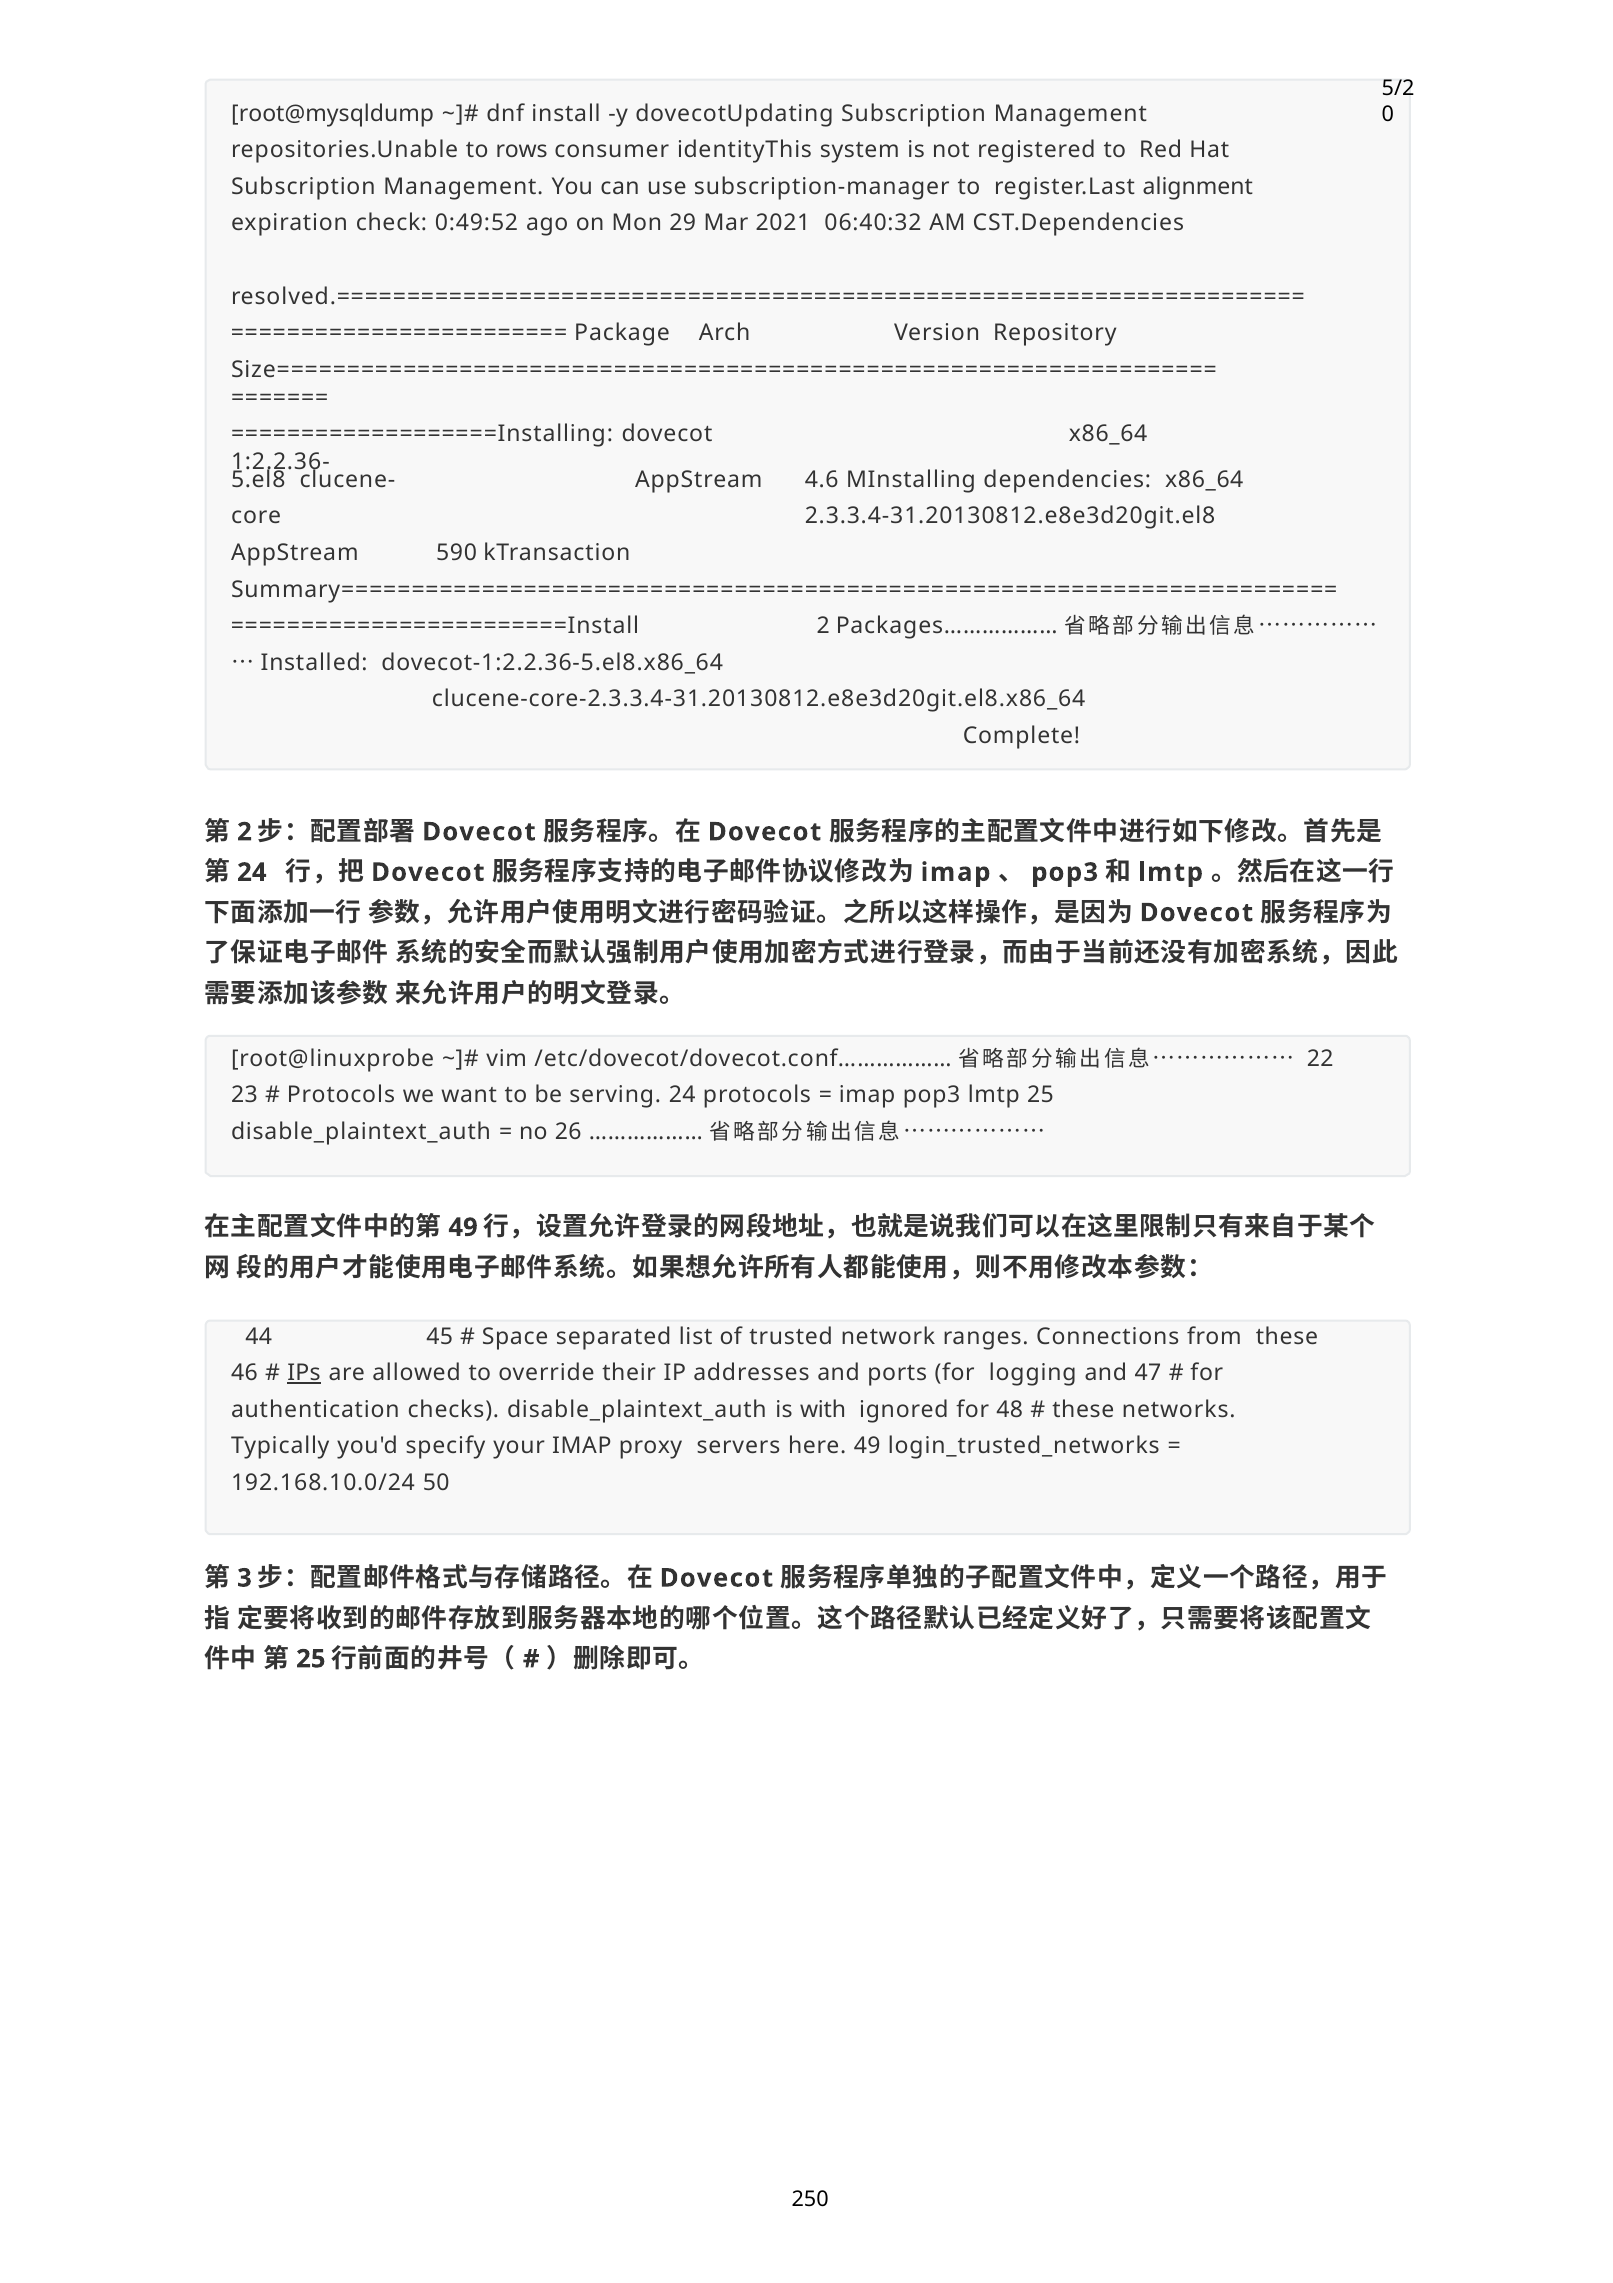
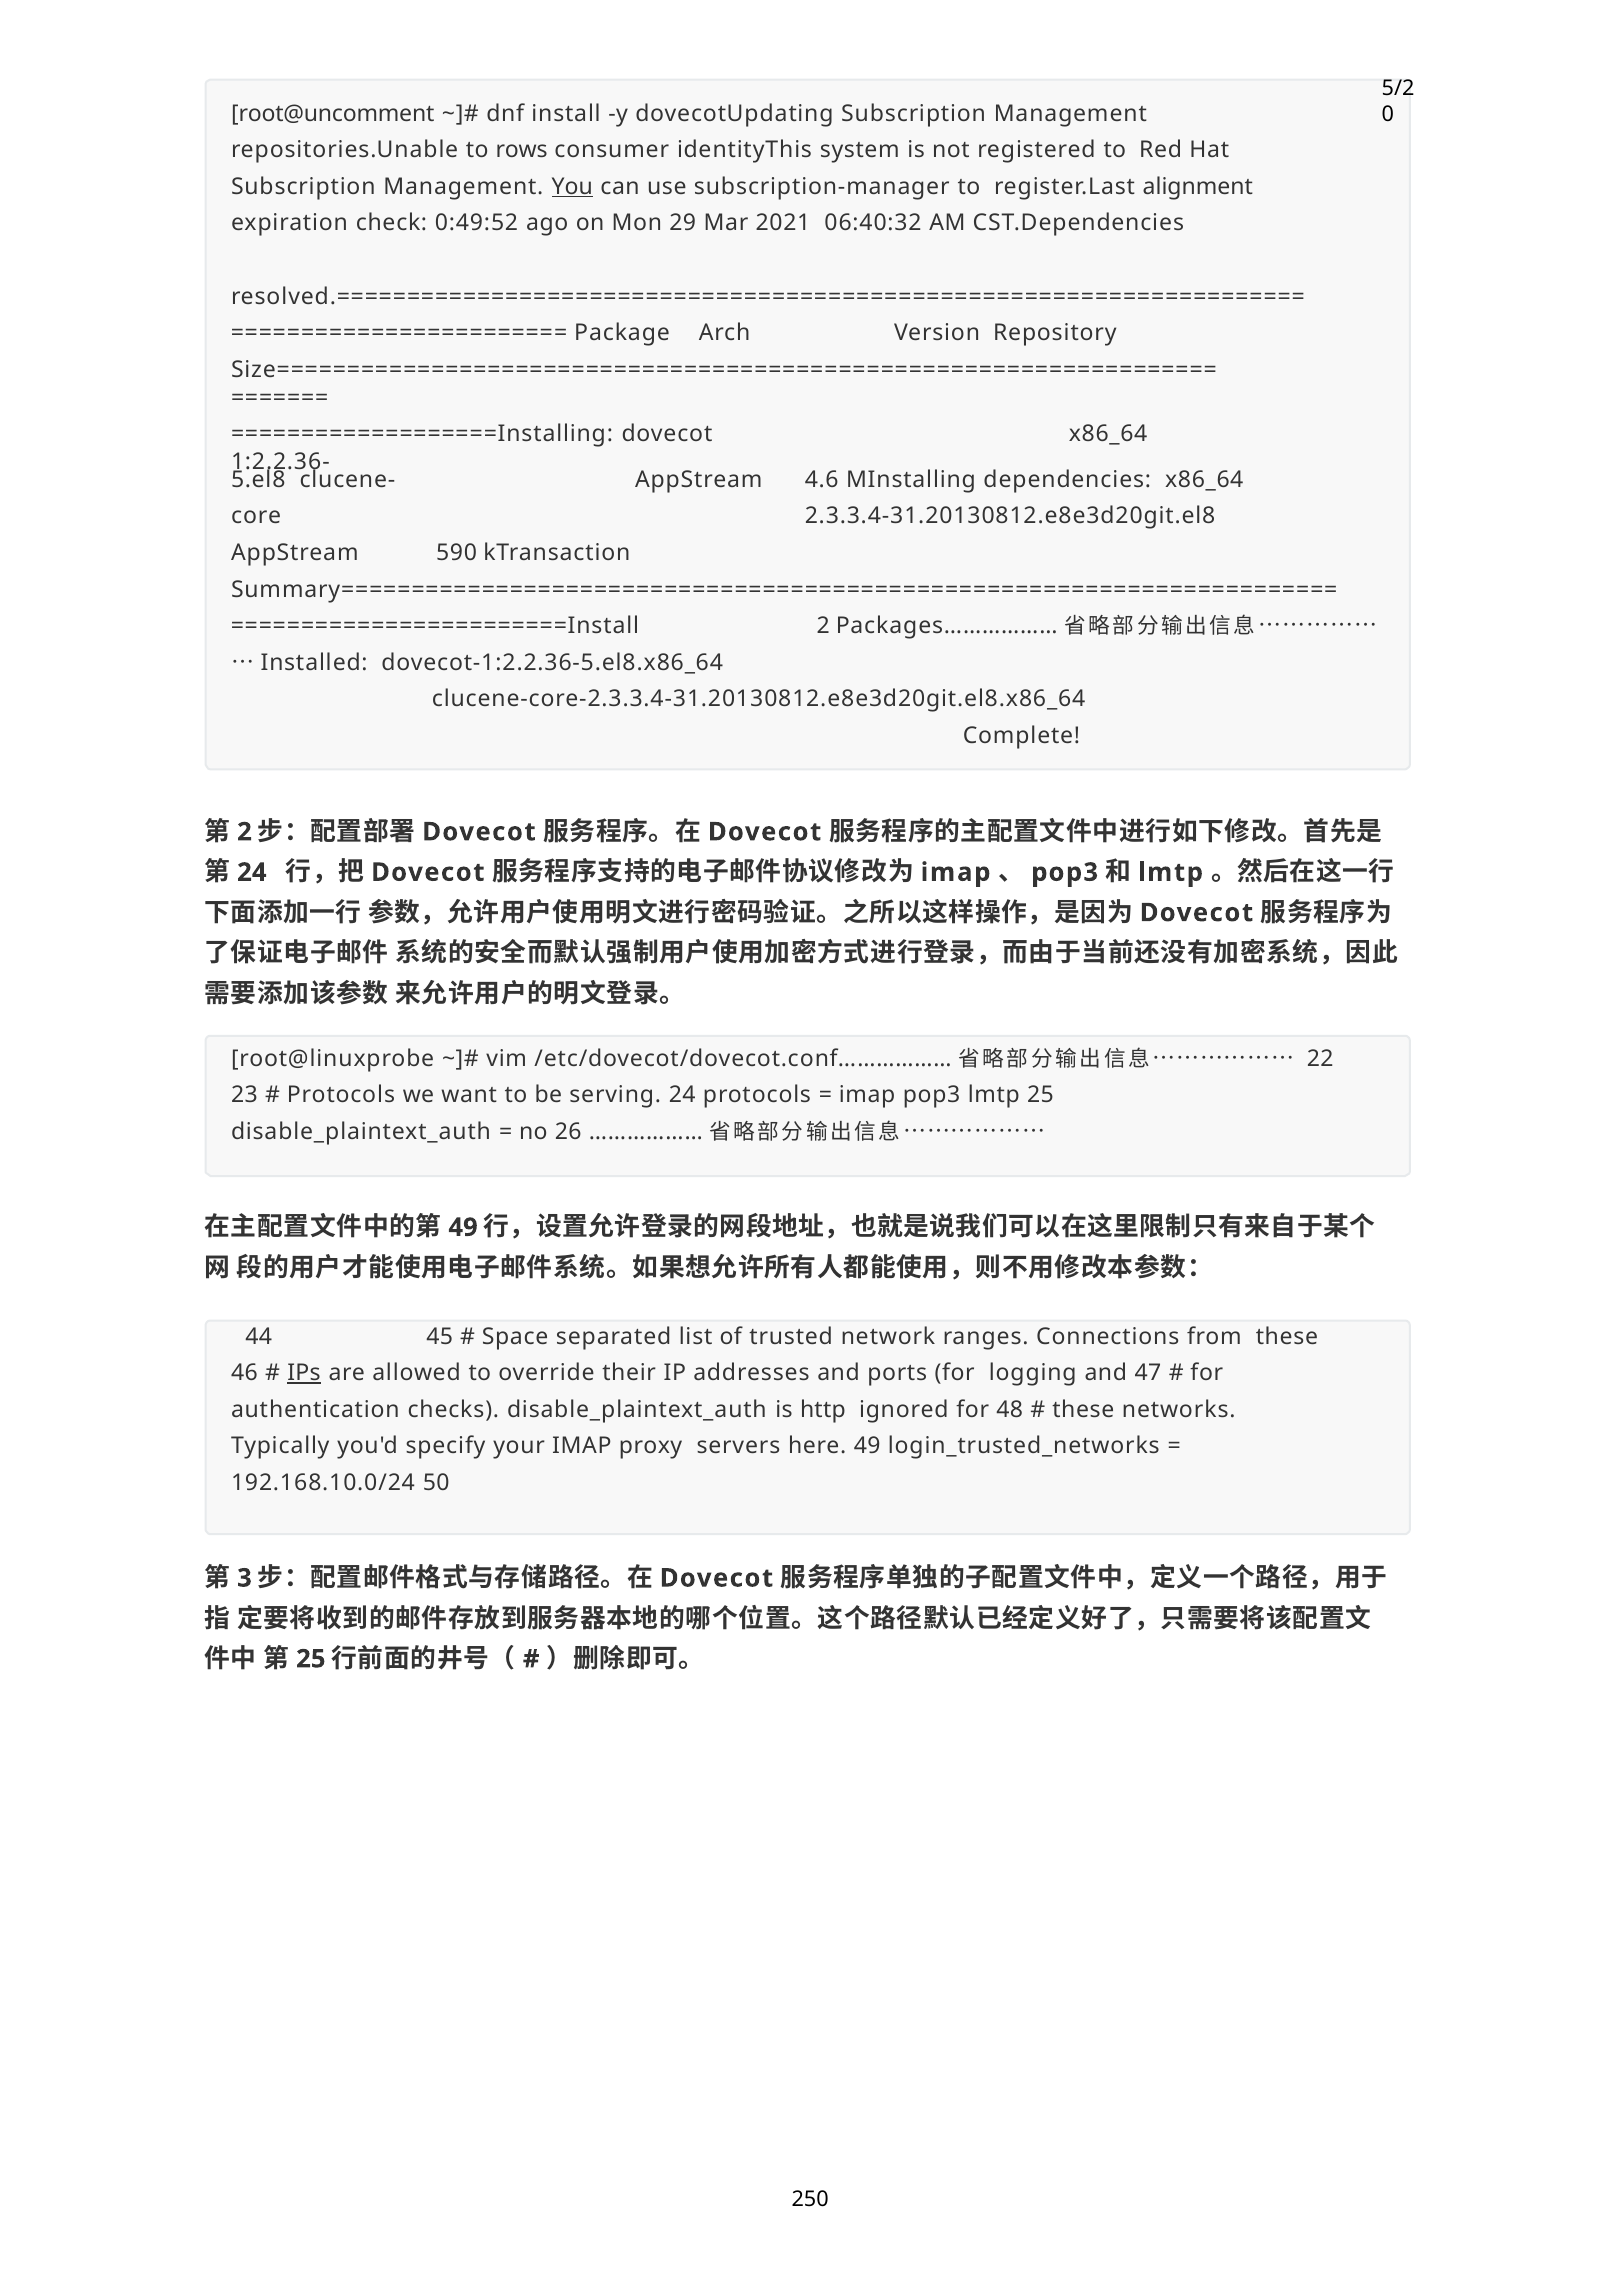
root@mysqldump: root@mysqldump -> root@uncomment (333, 114)
You underline: none -> present (572, 187)
with: with -> http (823, 1409)
